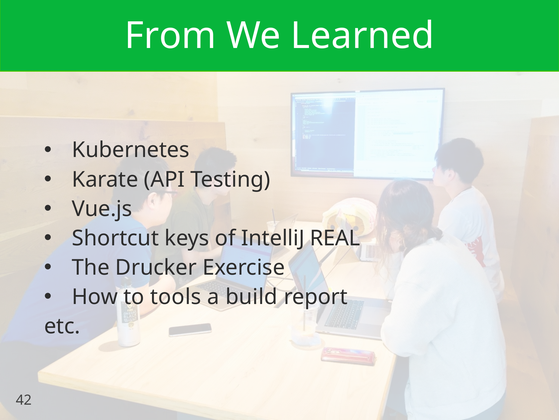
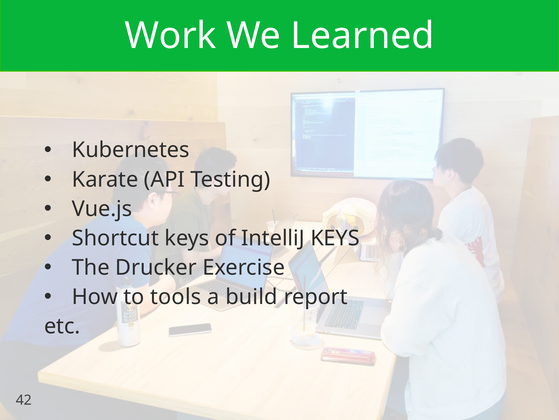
From: From -> Work (170, 36)
IntelliJ REAL: REAL -> KEYS (335, 238)
